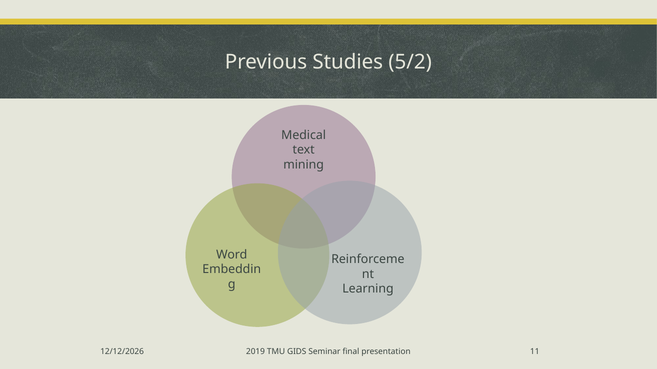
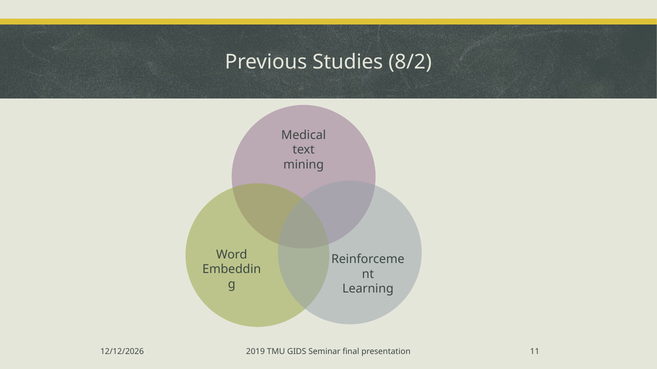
5/2: 5/2 -> 8/2 (410, 62)
